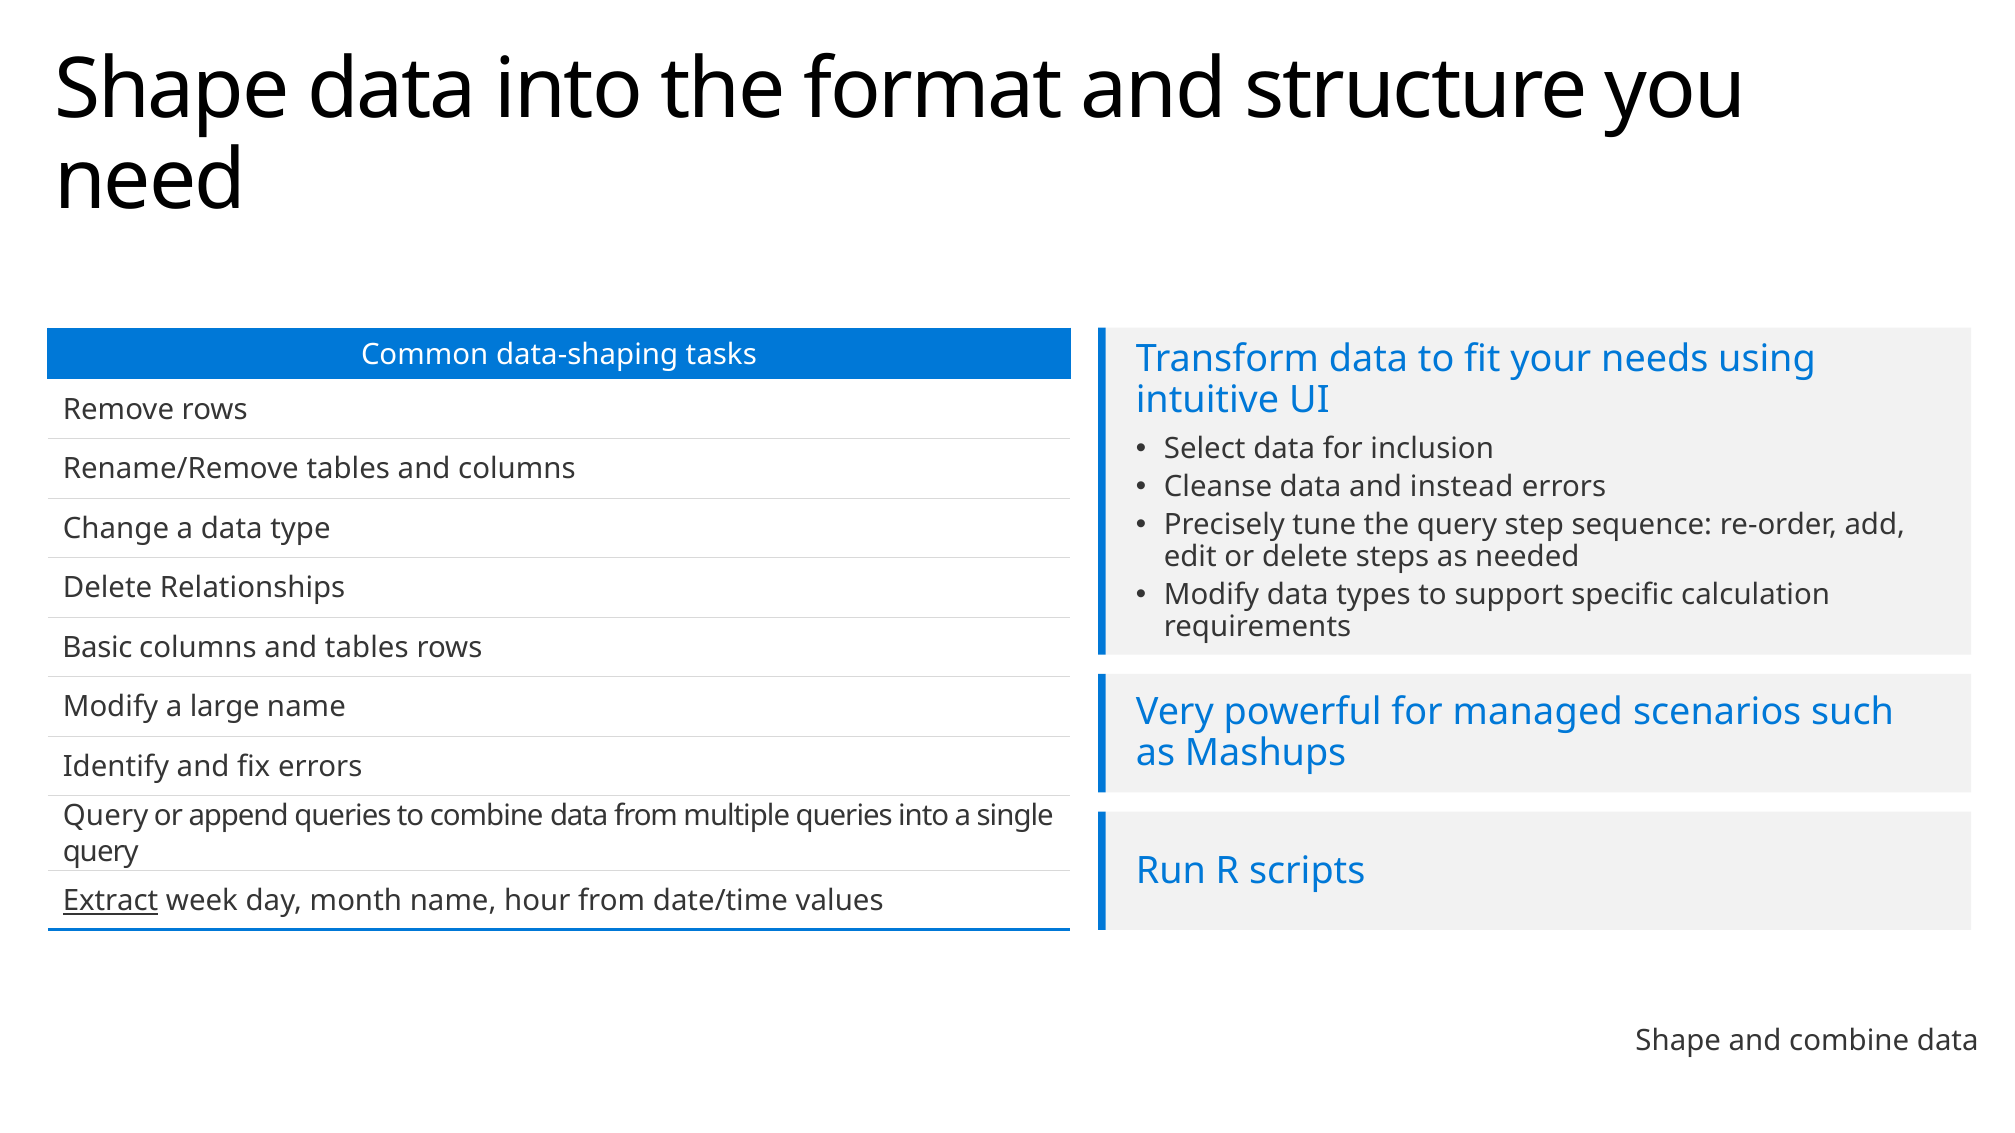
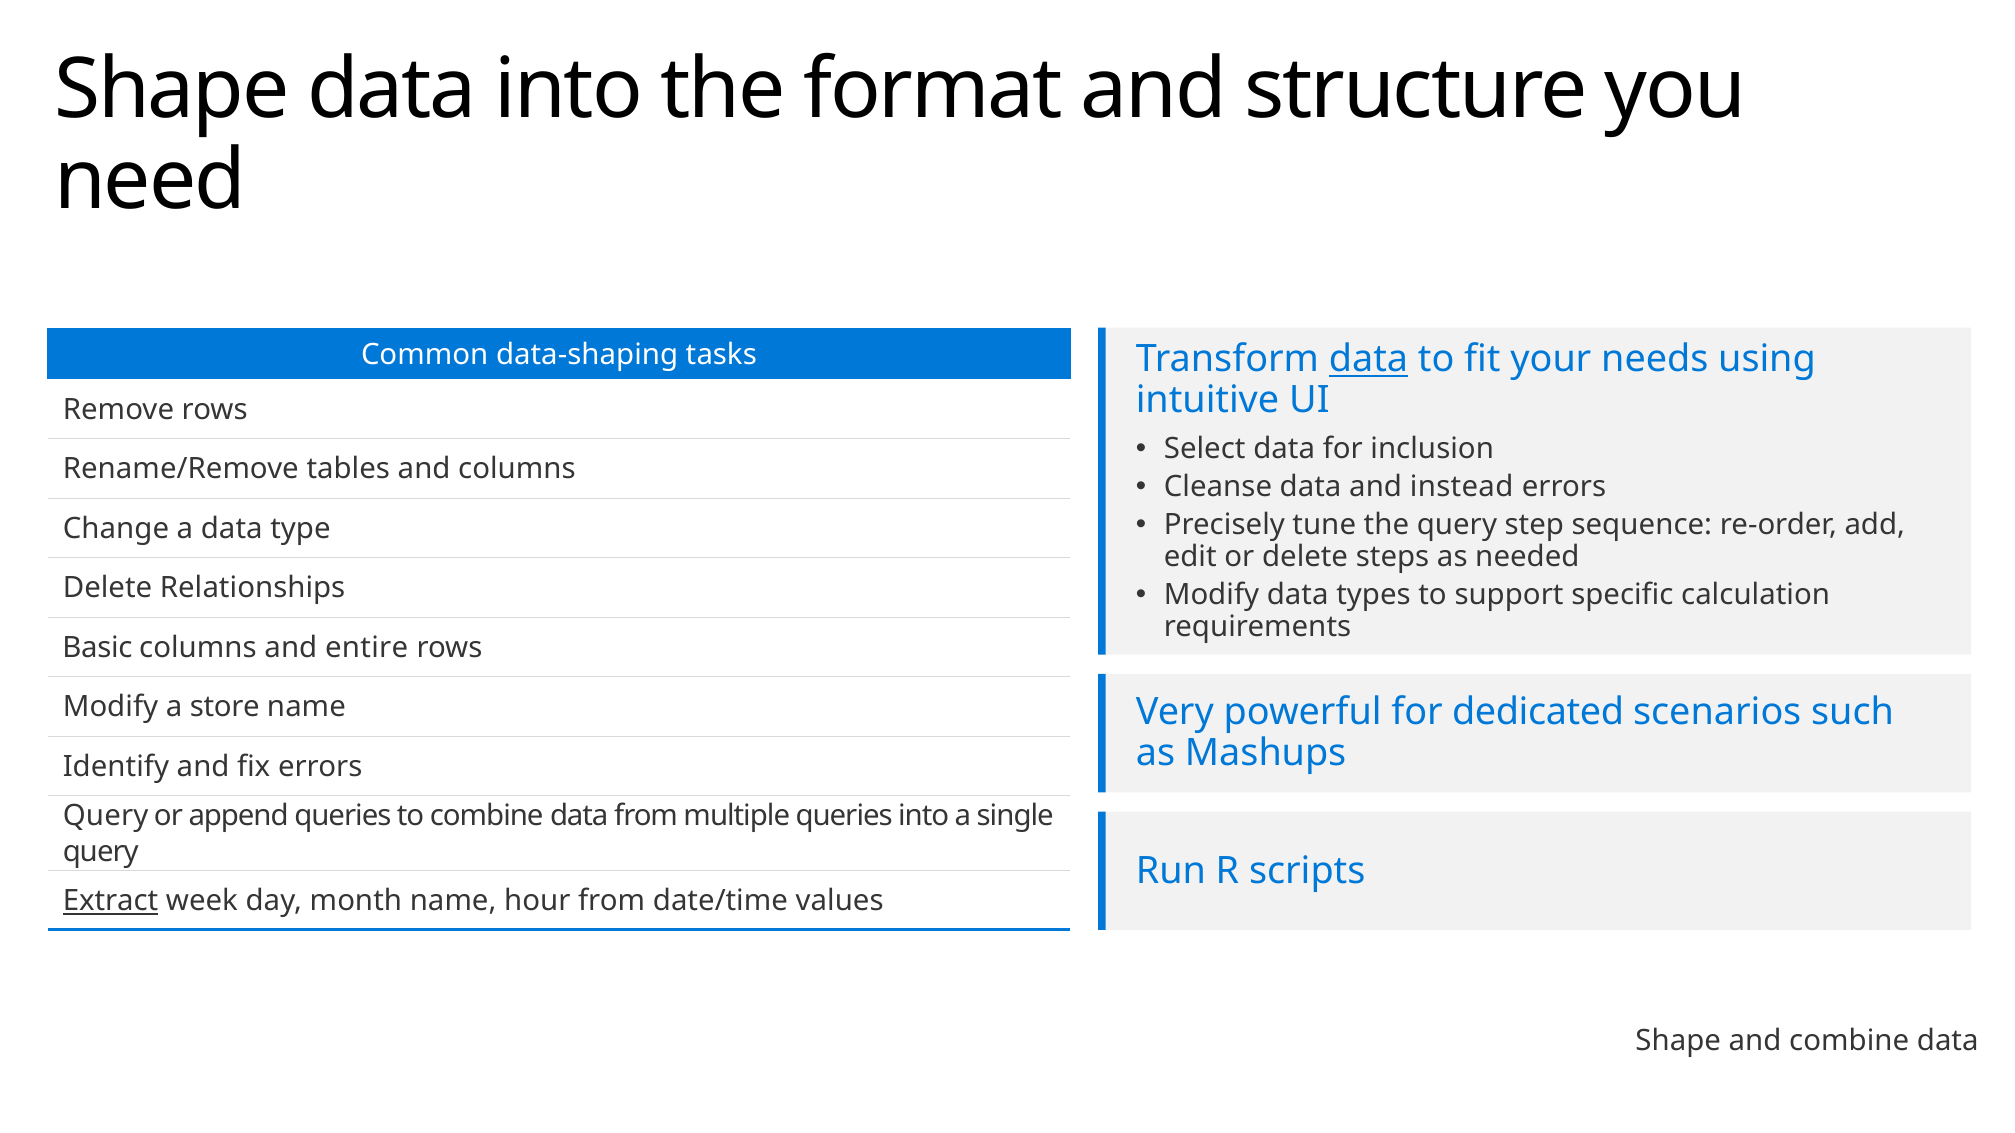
data underline: none -> present (1369, 360)
and tables: tables -> entire (367, 648)
large: large -> store (225, 707)
managed: managed -> dedicated (1538, 713)
